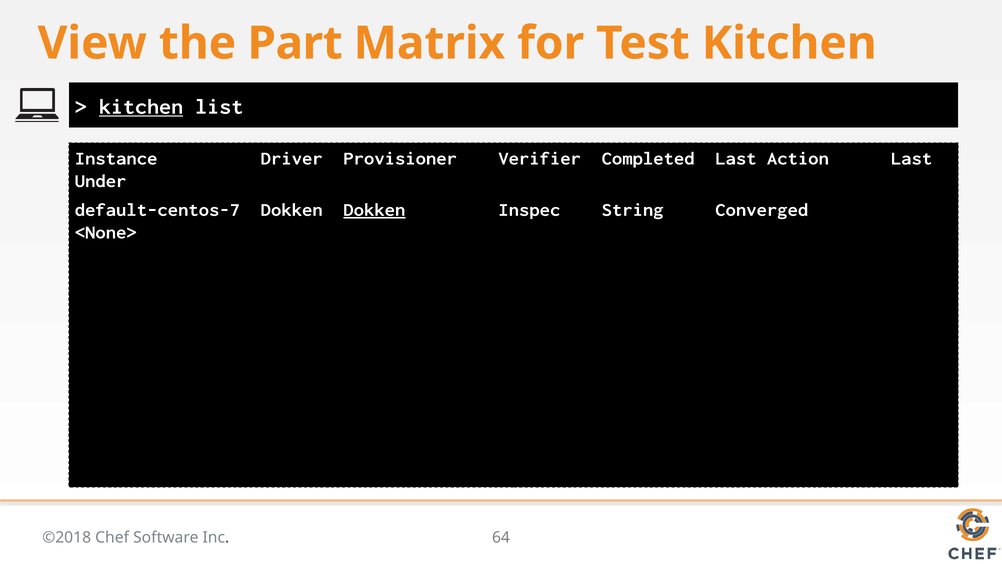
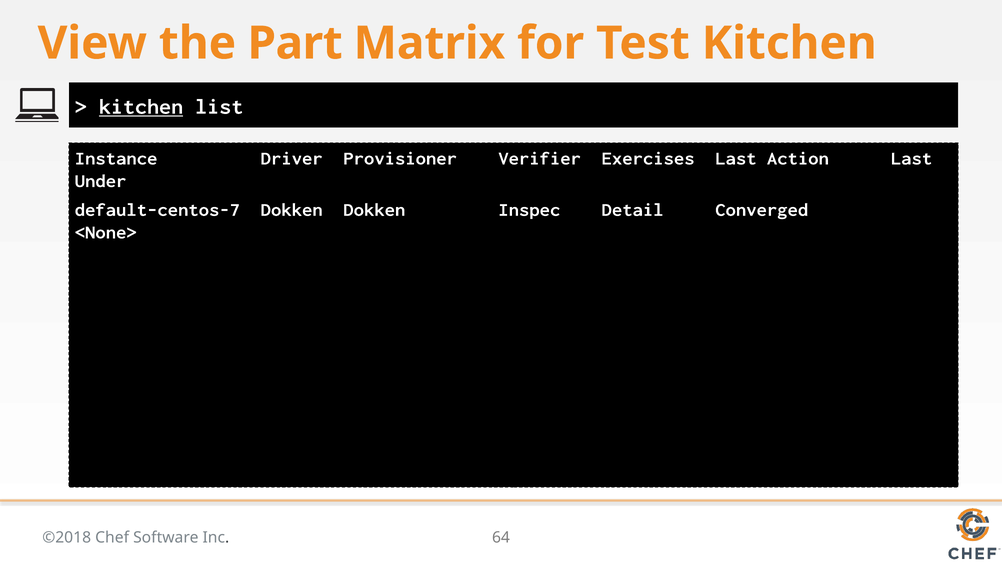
Completed: Completed -> Exercises (648, 158)
Dokken underline: present -> none (374, 210)
String: String -> Detail (633, 210)
